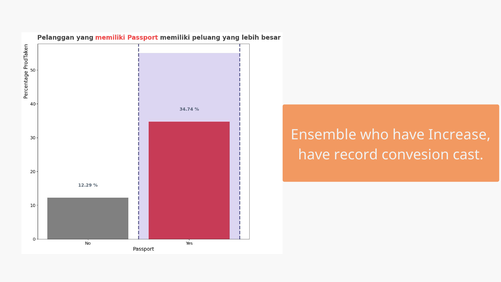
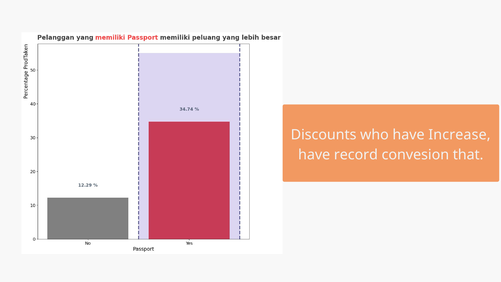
Ensemble: Ensemble -> Discounts (324, 135)
cast: cast -> that (468, 155)
